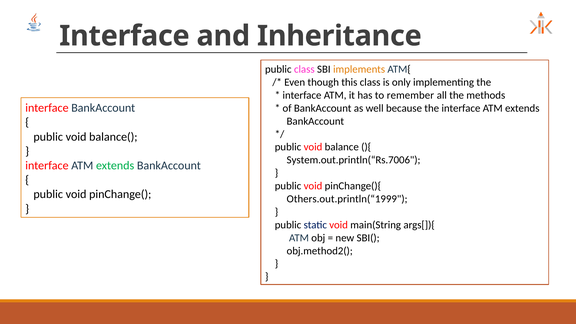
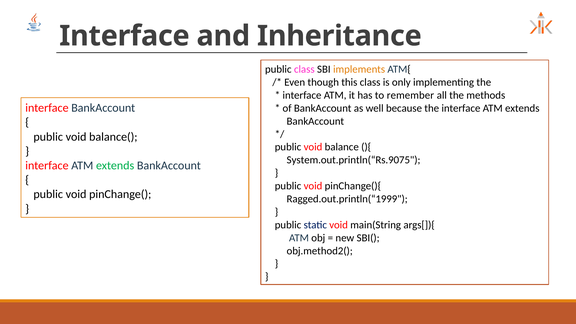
System.out.println(“Rs.7006: System.out.println(“Rs.7006 -> System.out.println(“Rs.9075 (354, 160)
Others.out.println(“1999: Others.out.println(“1999 -> Ragged.out.println(“1999 (347, 199)
